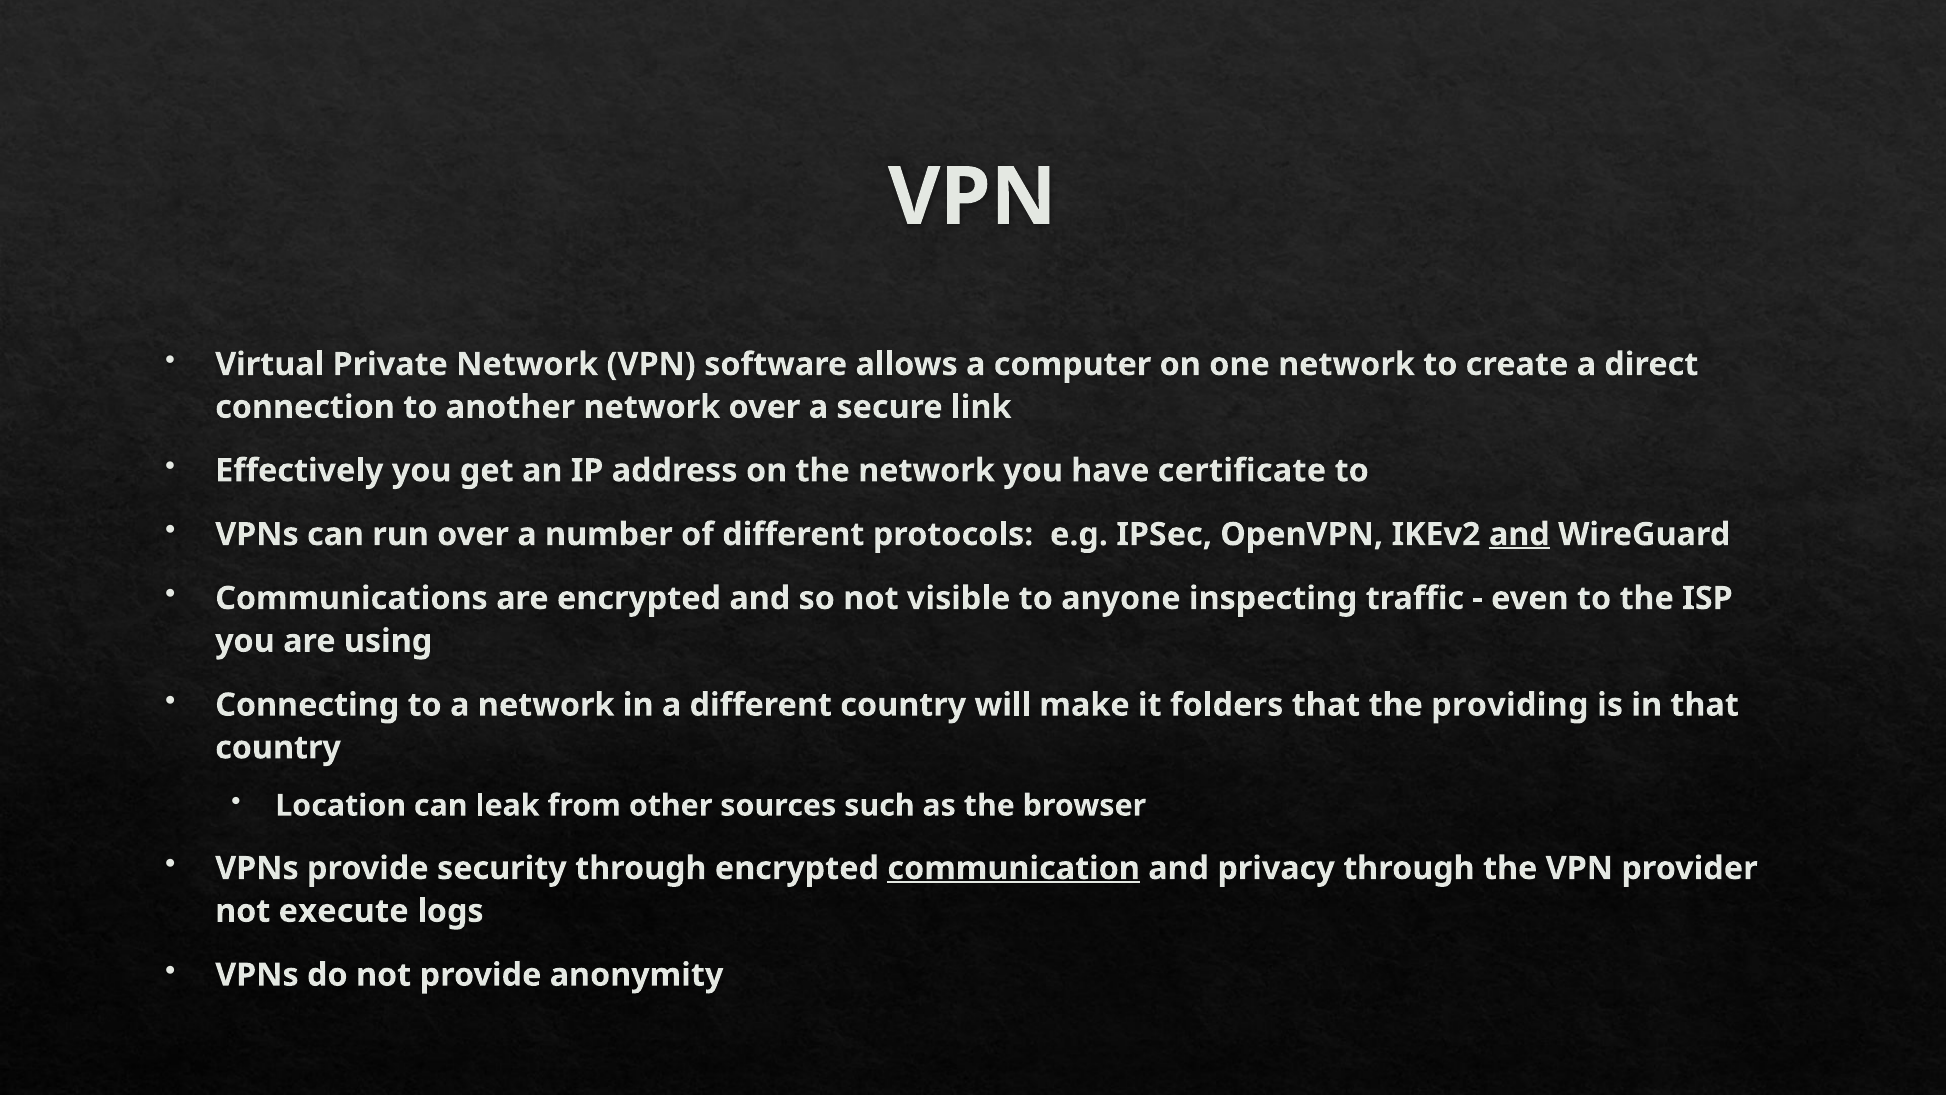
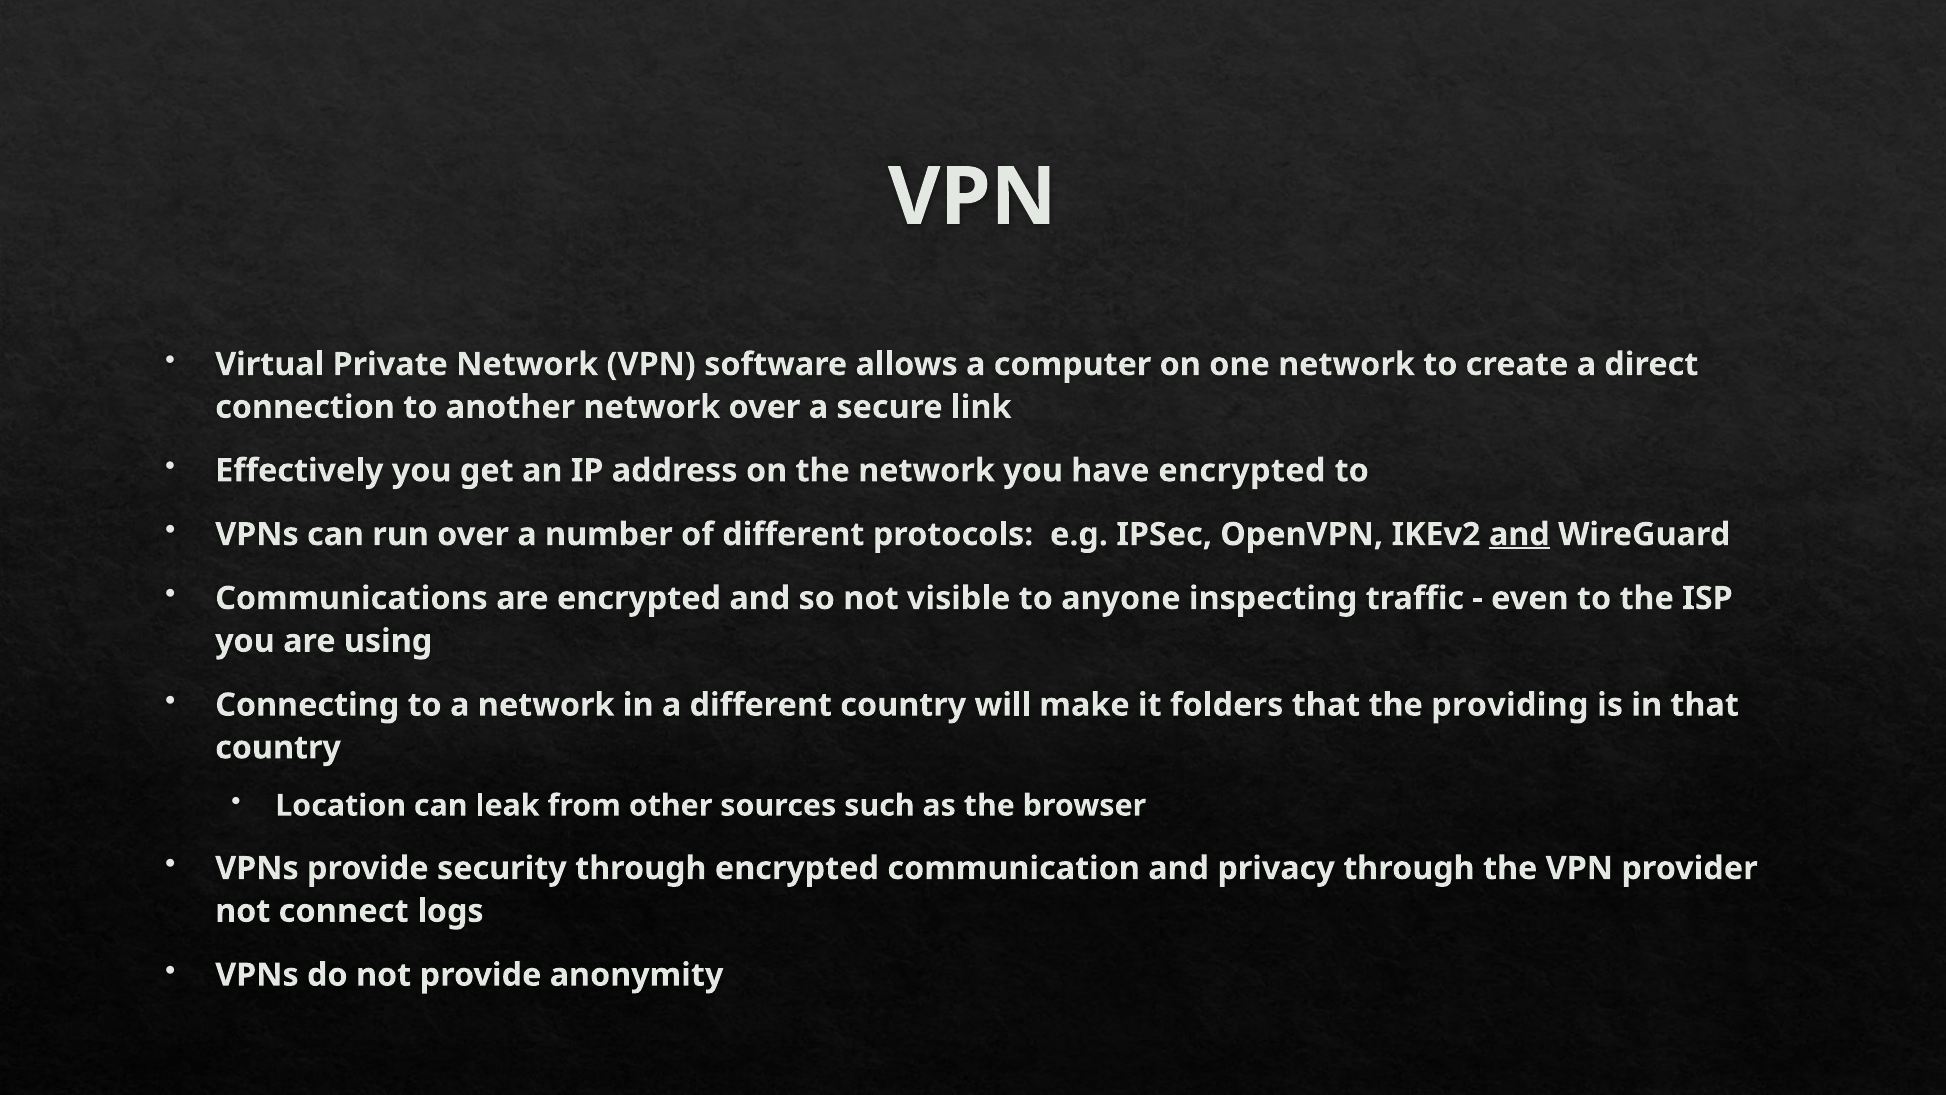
have certificate: certificate -> encrypted (1242, 470)
communication underline: present -> none (1014, 868)
execute: execute -> connect (344, 911)
